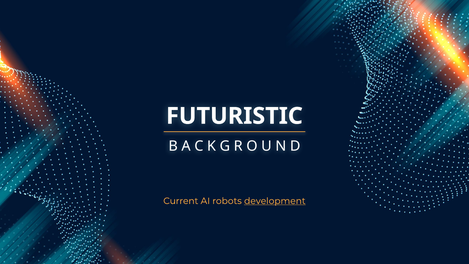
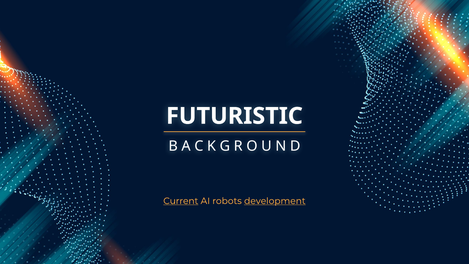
Current underline: none -> present (181, 201)
